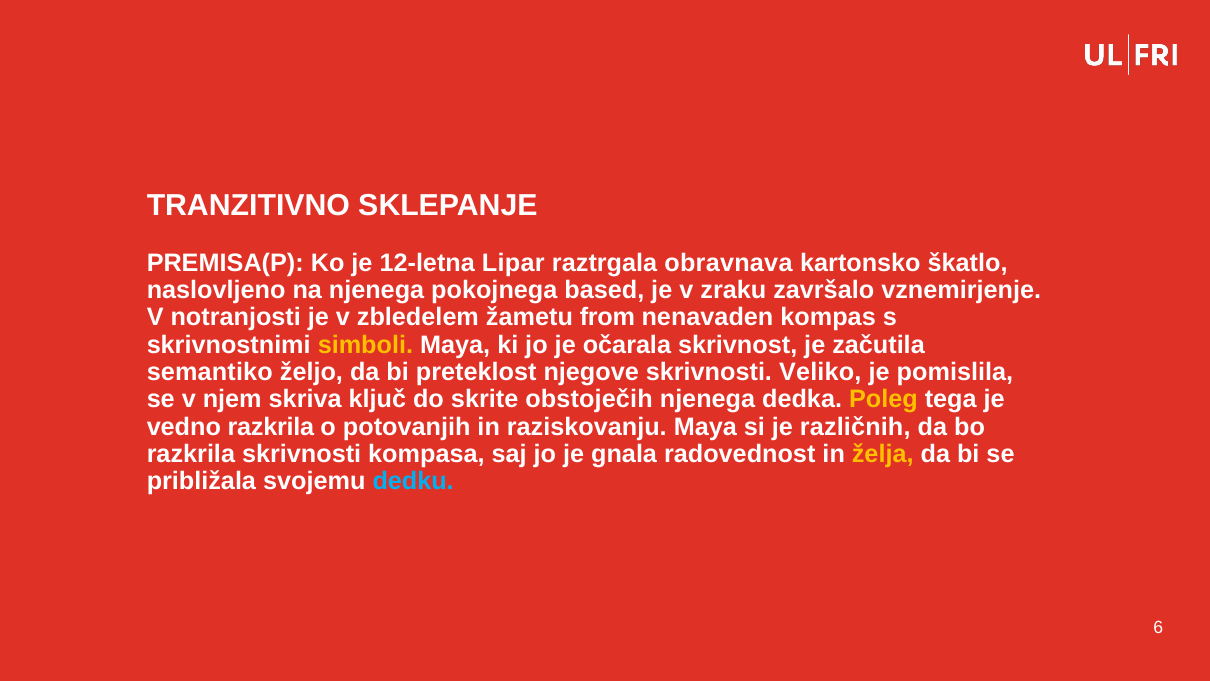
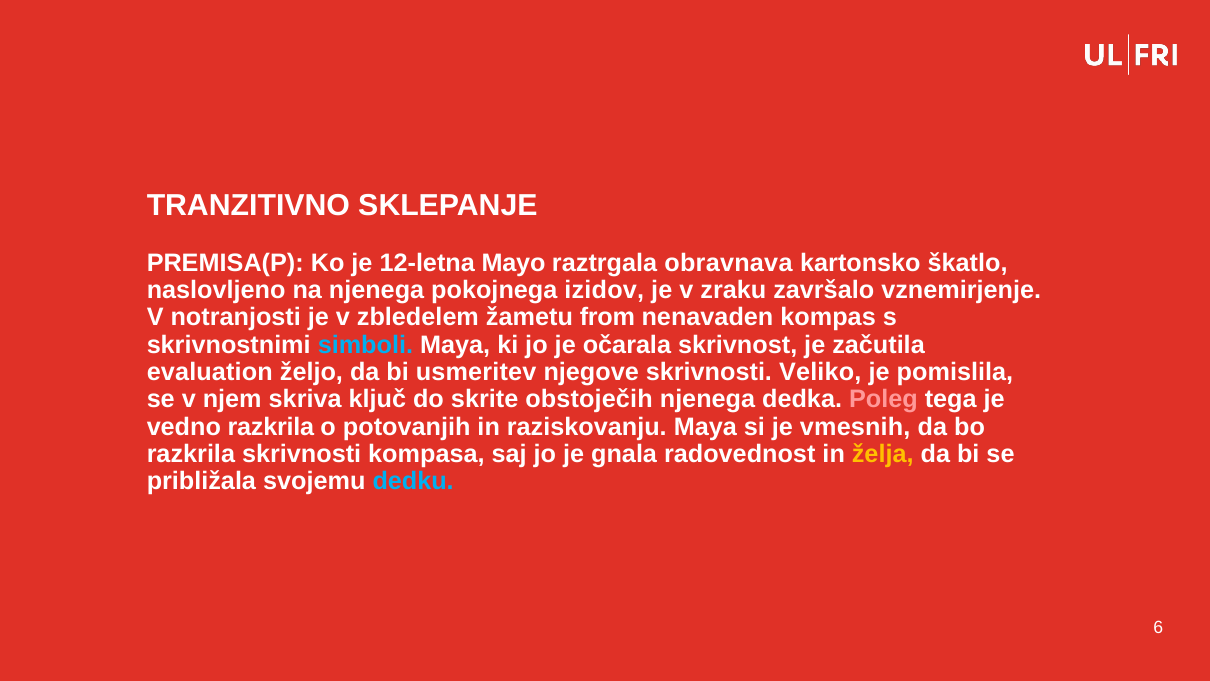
Lipar: Lipar -> Mayo (514, 263)
based: based -> izidov (604, 290)
simboli colour: yellow -> light blue (365, 345)
semantiko: semantiko -> evaluation (210, 372)
preteklost: preteklost -> usmeritev (476, 372)
Poleg colour: yellow -> pink (883, 399)
različnih: različnih -> vmesnih (855, 426)
